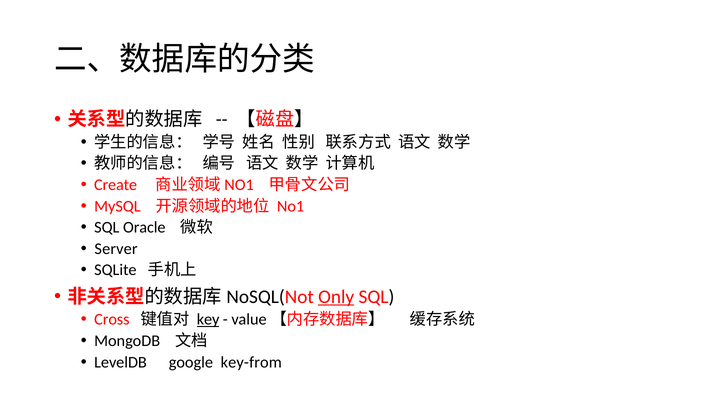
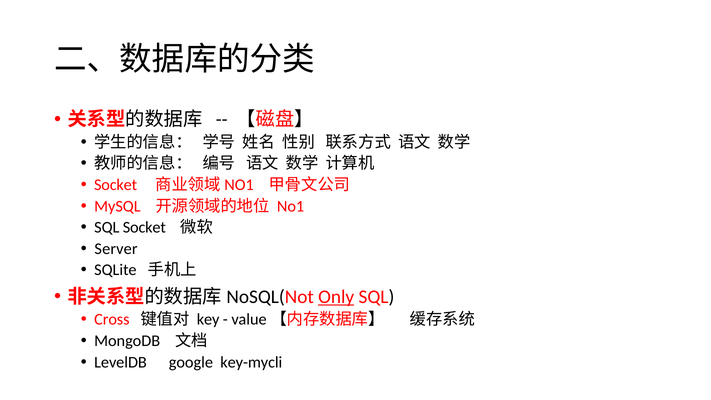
Create: Create -> Socket (116, 185)
SQL Oracle: Oracle -> Socket (144, 227)
key underline: present -> none (208, 320)
key-from: key-from -> key-mycli (251, 362)
